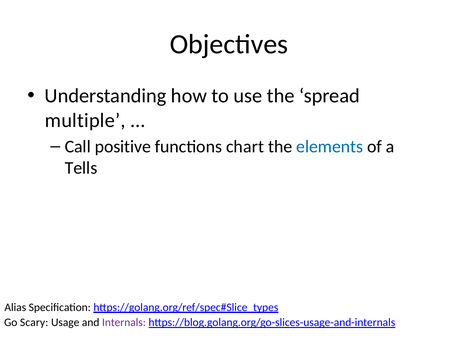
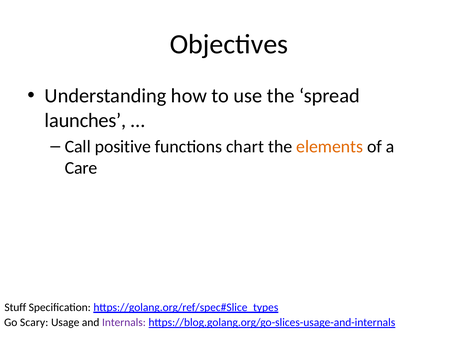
multiple: multiple -> launches (85, 121)
elements colour: blue -> orange (330, 147)
Tells: Tells -> Care (81, 168)
Alias: Alias -> Stuff (15, 308)
